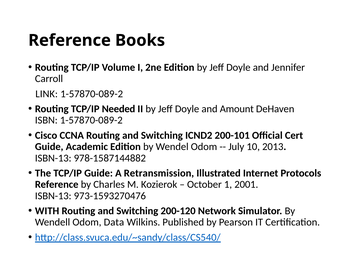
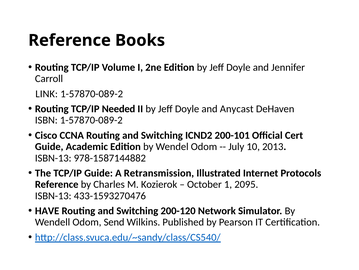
Amount: Amount -> Anycast (237, 109)
2001: 2001 -> 2095 (246, 184)
973-1593270476: 973-1593270476 -> 433-1593270476 (110, 195)
WITH: WITH -> HAVE (47, 210)
Data: Data -> Send (114, 222)
